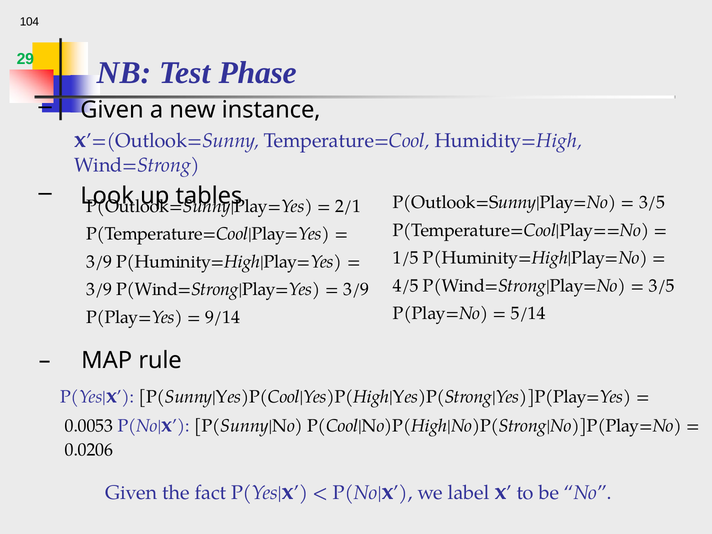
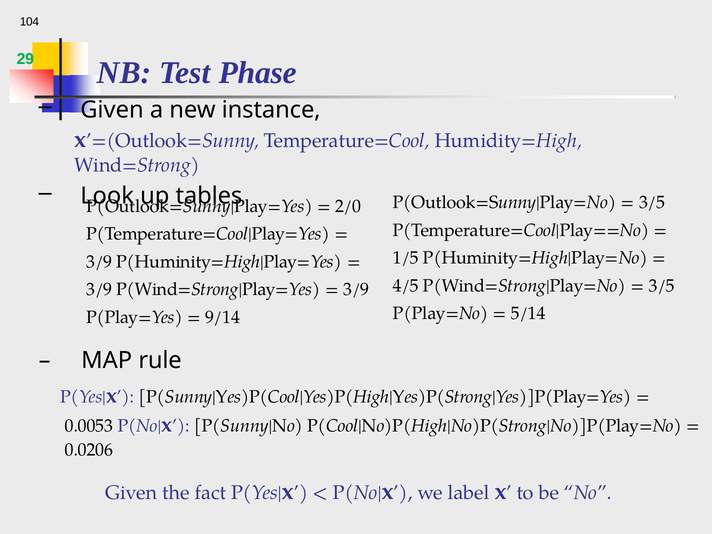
2/1: 2/1 -> 2/0 (348, 206)
